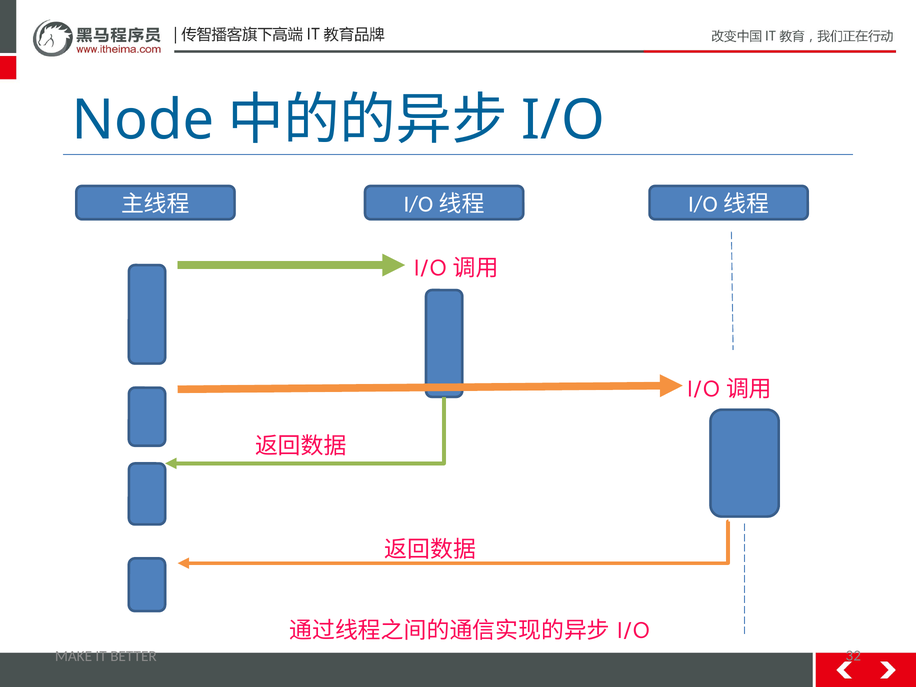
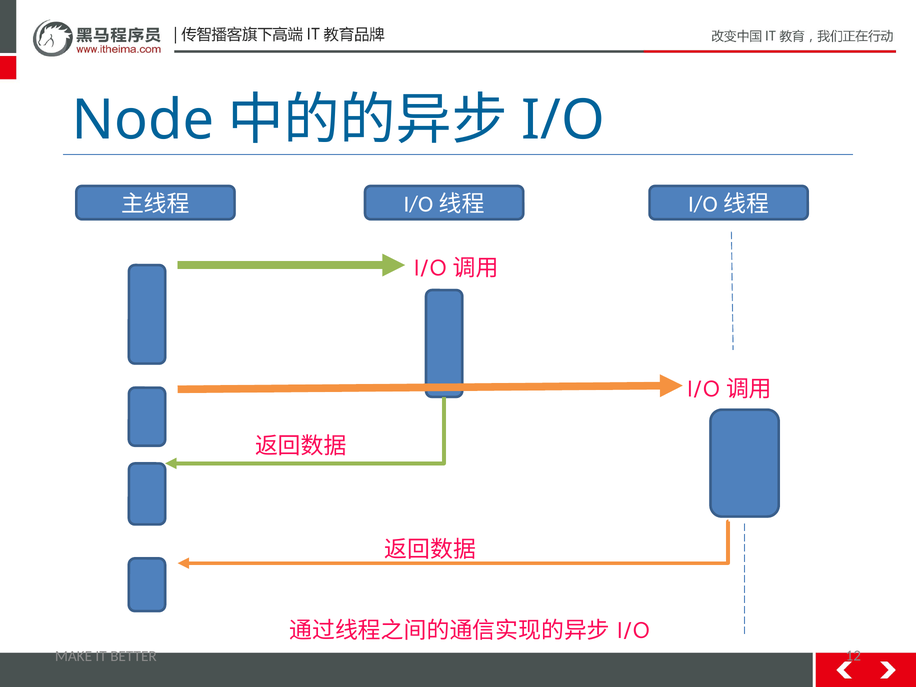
32: 32 -> 12 (853, 656)
